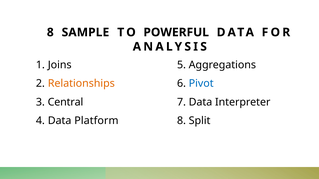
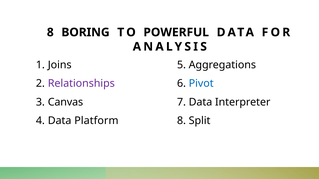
SAMPLE: SAMPLE -> BORING (86, 32)
Relationships colour: orange -> purple (81, 84)
Central: Central -> Canvas (65, 102)
